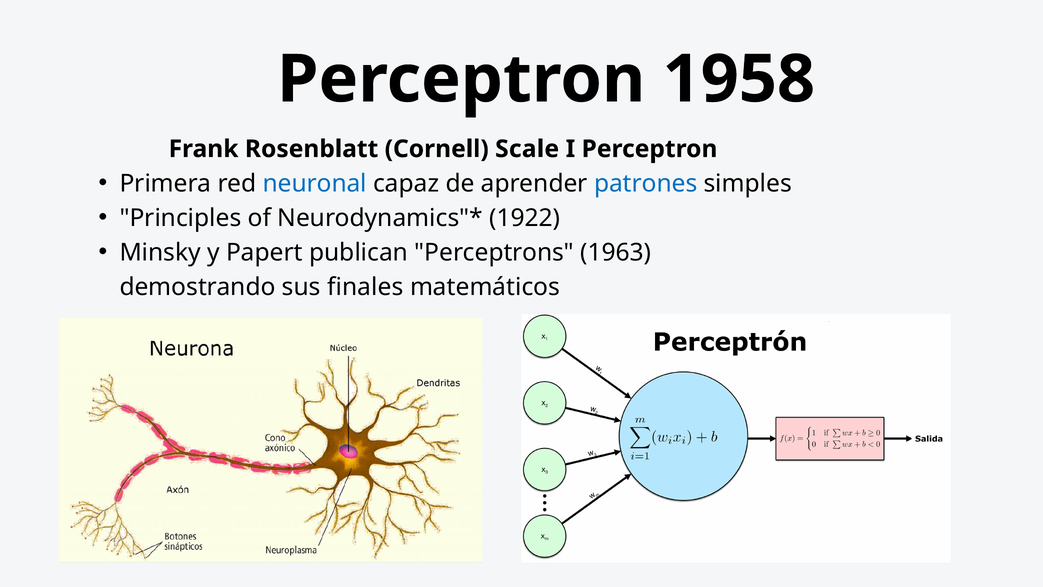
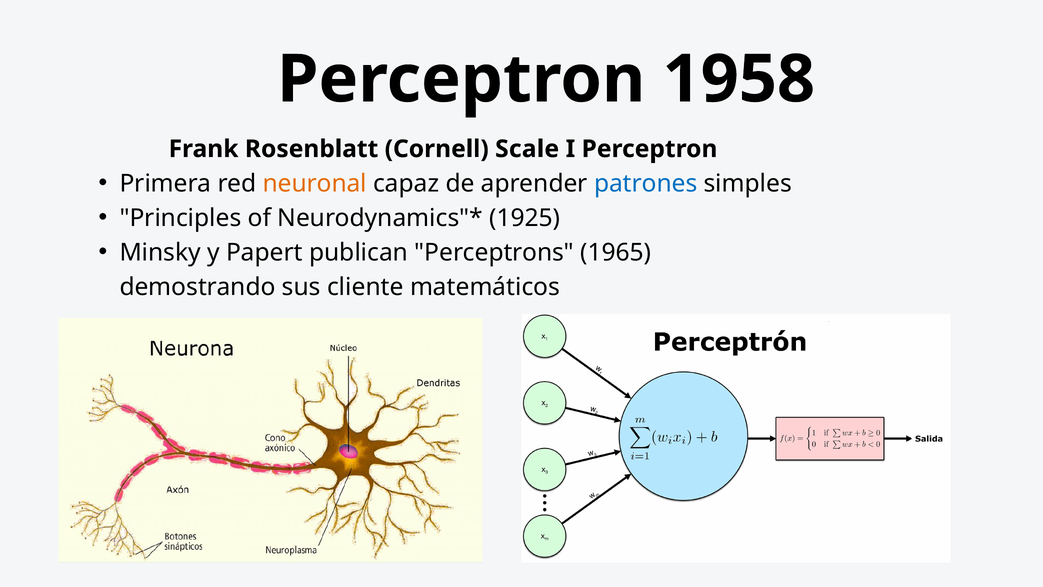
neuronal colour: blue -> orange (315, 183)
1922: 1922 -> 1925 (525, 218)
1963: 1963 -> 1965 (616, 252)
finales: finales -> cliente (365, 287)
